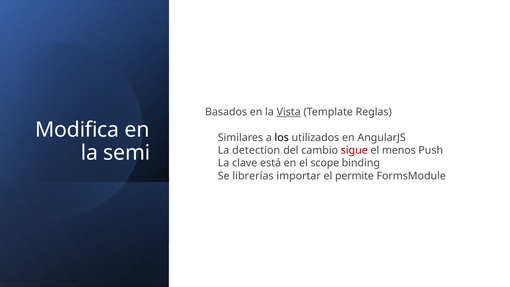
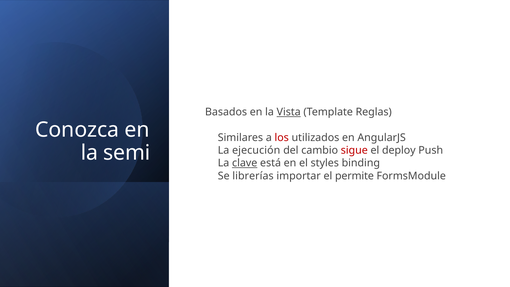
Modifica: Modifica -> Conozca (77, 130)
los colour: black -> red (282, 138)
detection: detection -> ejecución (256, 150)
menos: menos -> deploy (399, 150)
clave underline: none -> present (245, 163)
scope: scope -> styles (325, 163)
